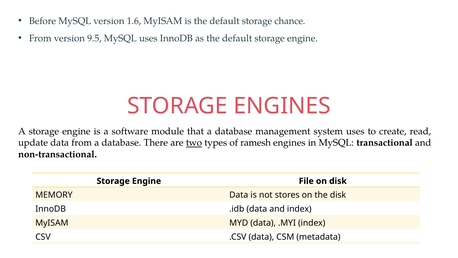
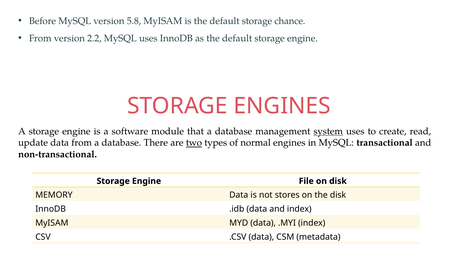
1.6: 1.6 -> 5.8 (134, 21)
9.5: 9.5 -> 2.2 (94, 38)
system underline: none -> present (328, 131)
ramesh: ramesh -> normal (256, 143)
